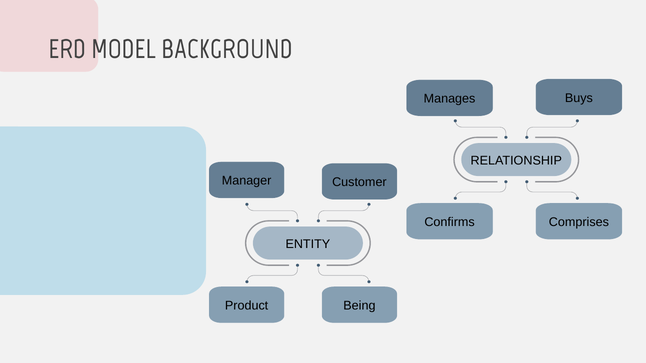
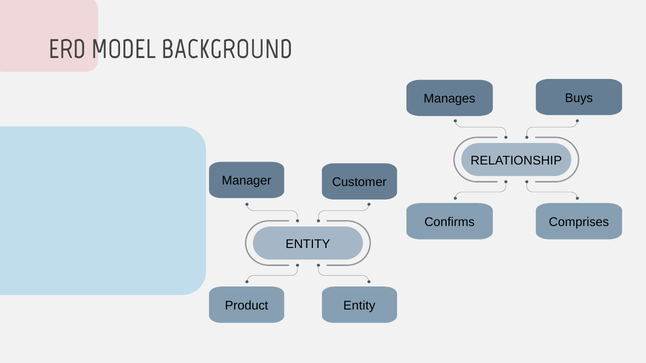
Being: Being -> Entity (359, 306)
